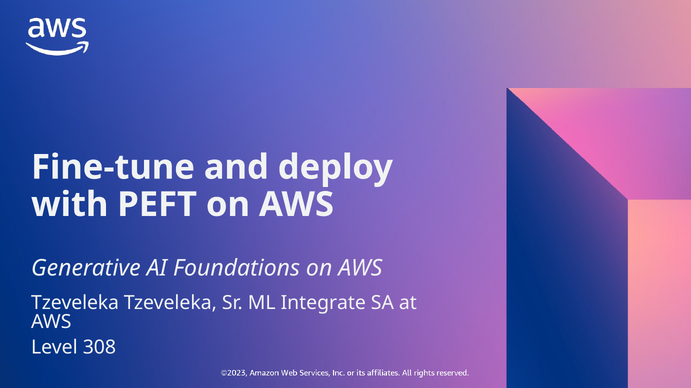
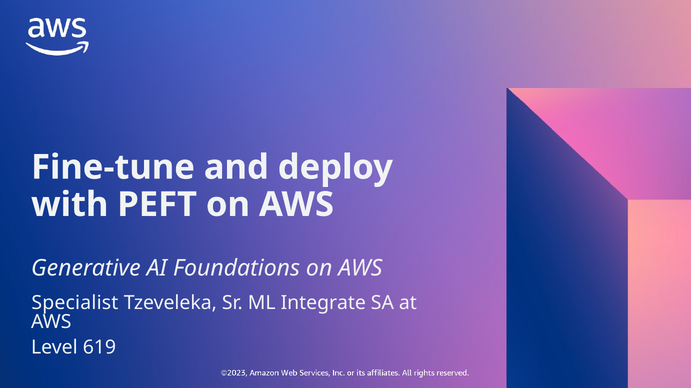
Tzeveleka: Tzeveleka -> Specialist (75, 303)
308: 308 -> 619 (99, 348)
